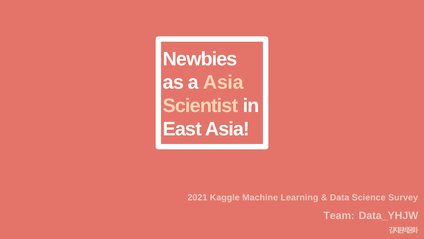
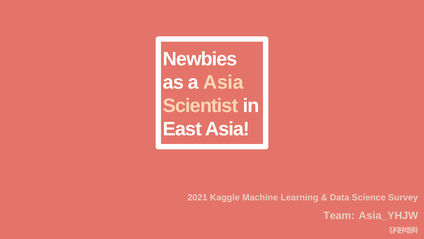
Data_YHJW: Data_YHJW -> Asia_YHJW (388, 215)
